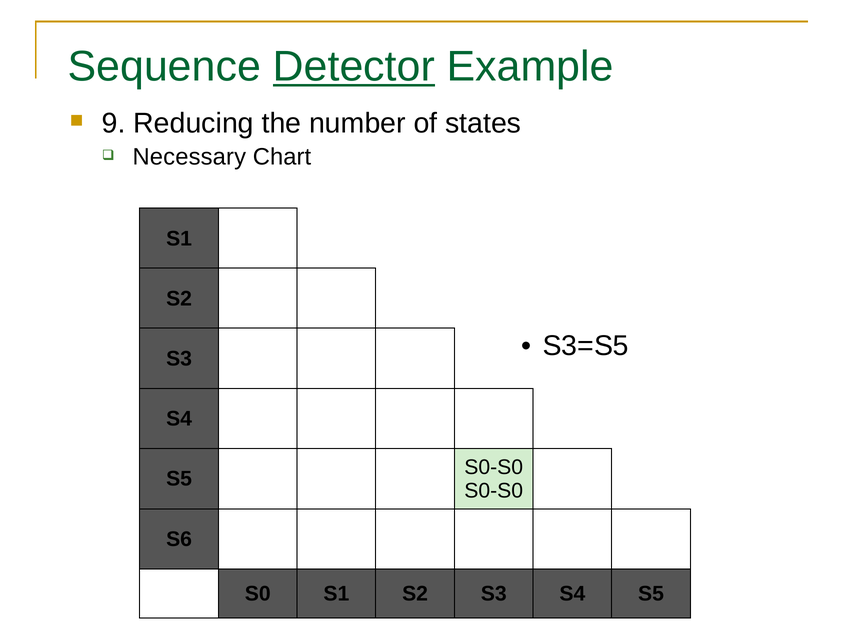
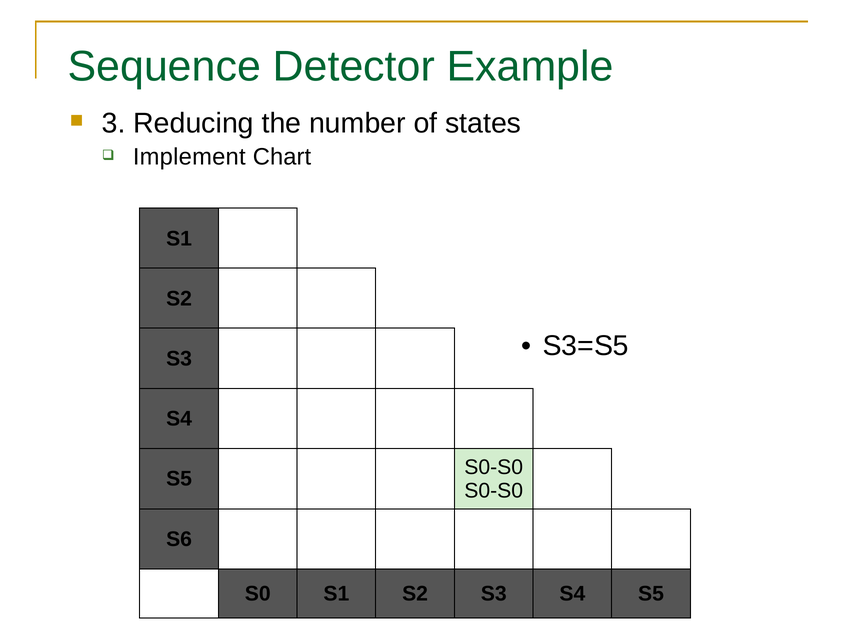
Detector underline: present -> none (354, 67)
9: 9 -> 3 (114, 123)
Necessary: Necessary -> Implement (189, 157)
